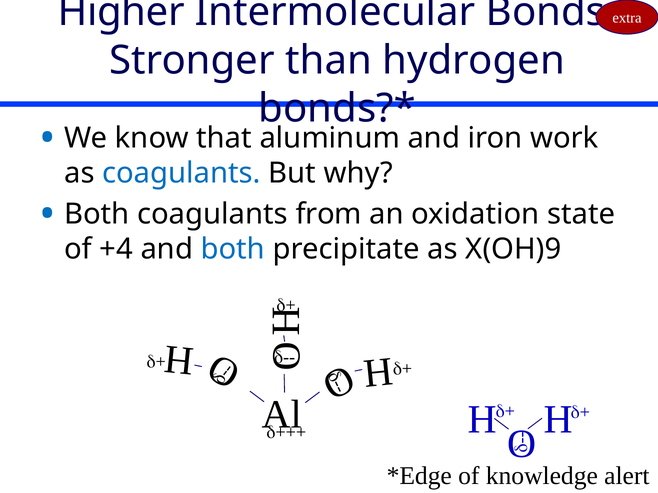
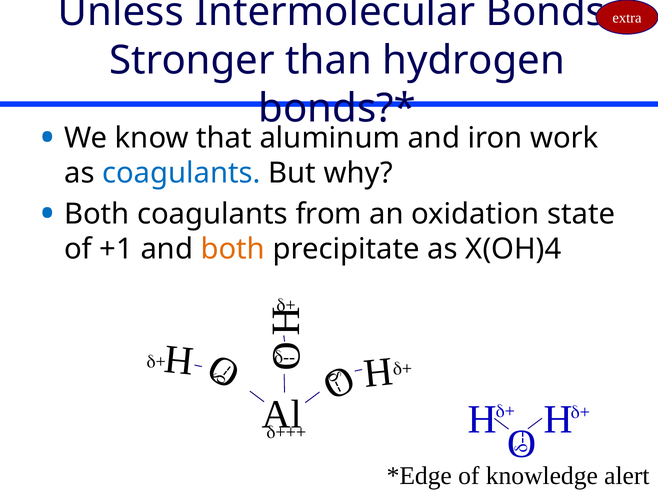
Higher: Higher -> Unless (121, 12)
+4: +4 -> +1 (116, 249)
both colour: blue -> orange (233, 249)
X(OH)9: X(OH)9 -> X(OH)4 (513, 249)
